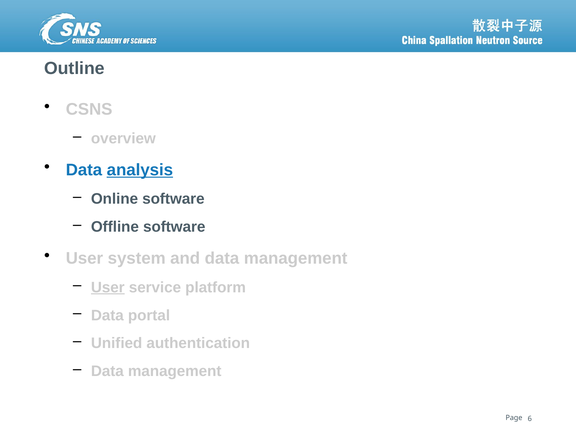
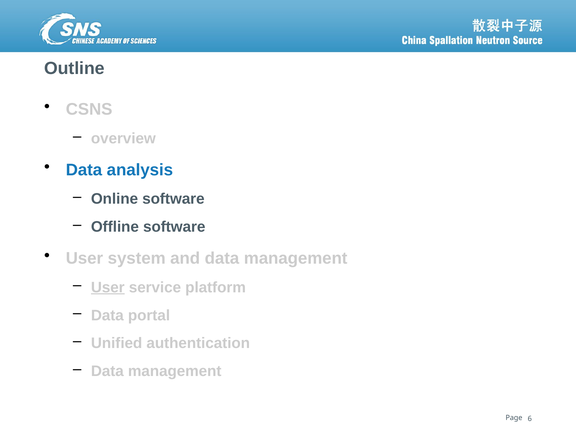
analysis underline: present -> none (140, 170)
